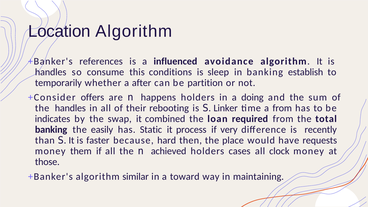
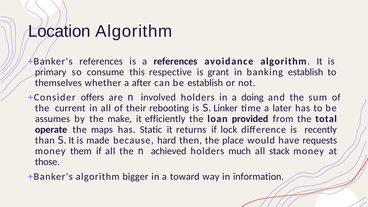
a influenced: influenced -> references (175, 61)
handles: handles -> primary (51, 72)
conditions: conditions -> respective (170, 72)
sleep: sleep -> grant (218, 72)
temporarily: temporarily -> themselves (58, 83)
be partition: partition -> establish (205, 83)
happens: happens -> involved (158, 97)
the handles: handles -> current (70, 108)
a from: from -> later (282, 108)
indicates: indicates -> assumes (52, 119)
swap: swap -> make (120, 119)
combined: combined -> efficiently (165, 119)
required: required -> provided (250, 119)
banking: banking -> operate (51, 130)
easily: easily -> maps (102, 130)
process: process -> returns (191, 130)
very: very -> lock (229, 130)
faster: faster -> made (98, 140)
cases: cases -> much (240, 151)
clock: clock -> stack (279, 151)
similar: similar -> bigger (135, 177)
maintaining: maintaining -> information (258, 177)
